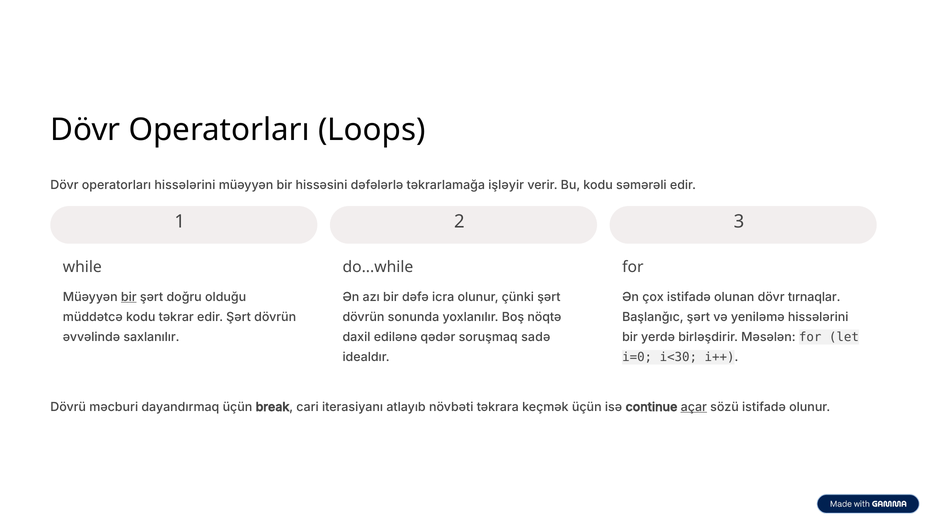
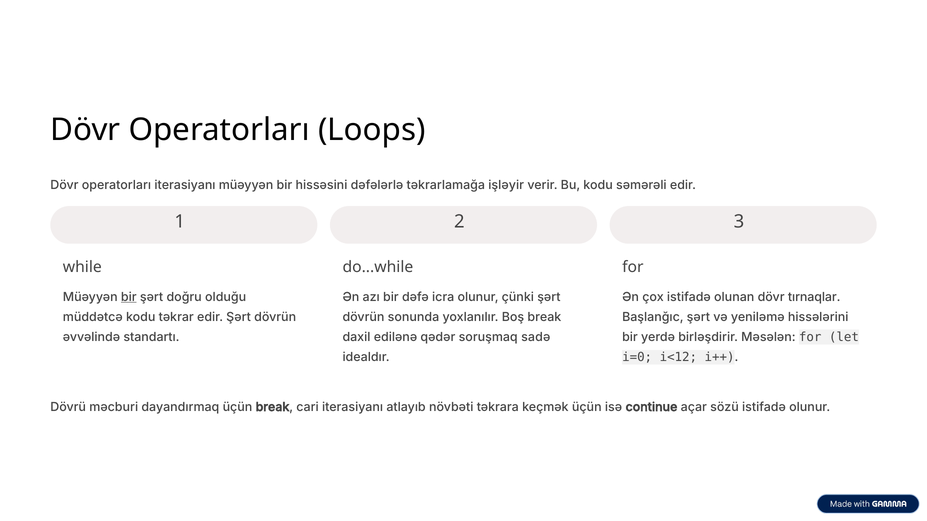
operatorları hissələrini: hissələrini -> iterasiyanı (185, 185)
Boş nöqtə: nöqtə -> break (544, 317)
saxlanılır: saxlanılır -> standartı (151, 337)
i<30: i<30 -> i<12 (678, 358)
açar underline: present -> none (694, 407)
